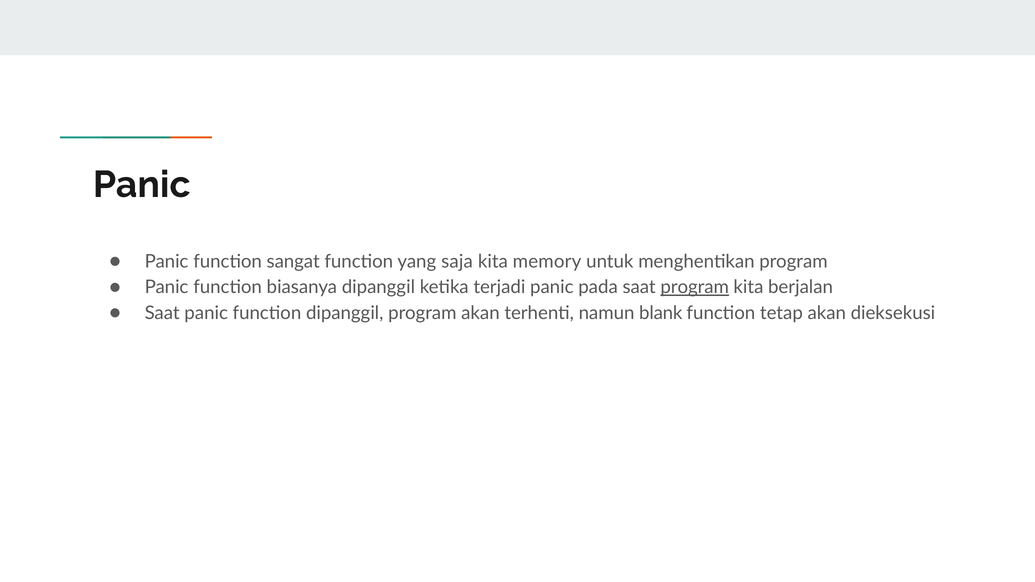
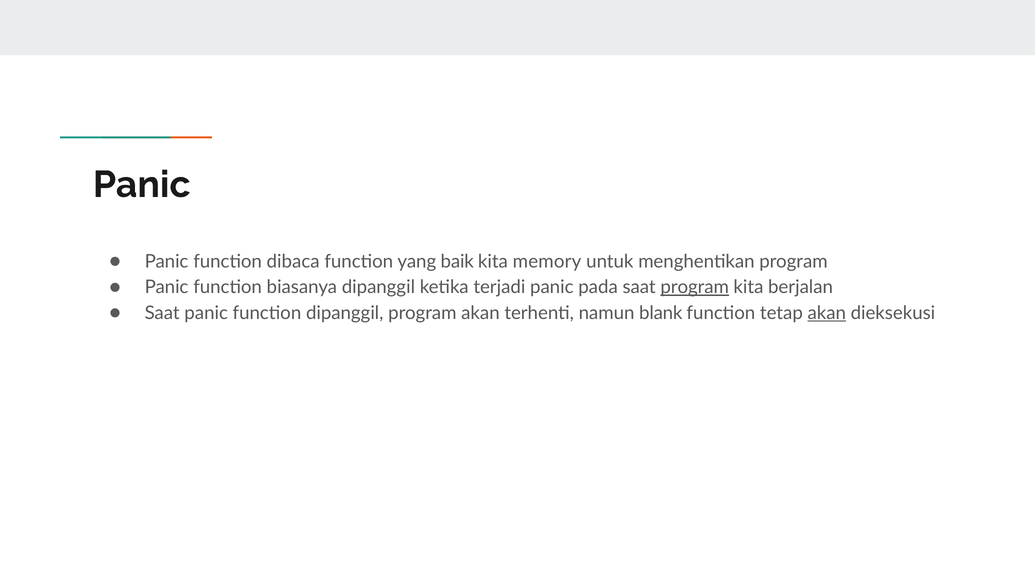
sangat: sangat -> dibaca (293, 262)
saja: saja -> baik (457, 262)
akan underline: none -> present (827, 313)
